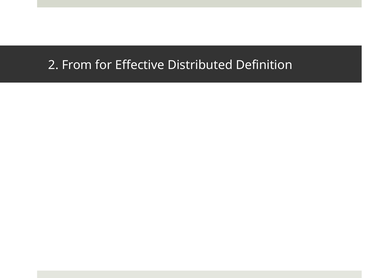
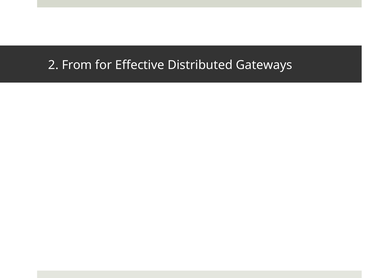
Definition: Definition -> Gateways (264, 65)
